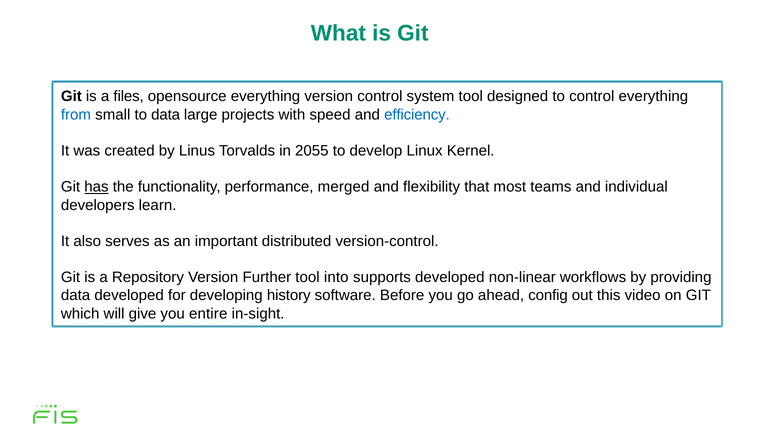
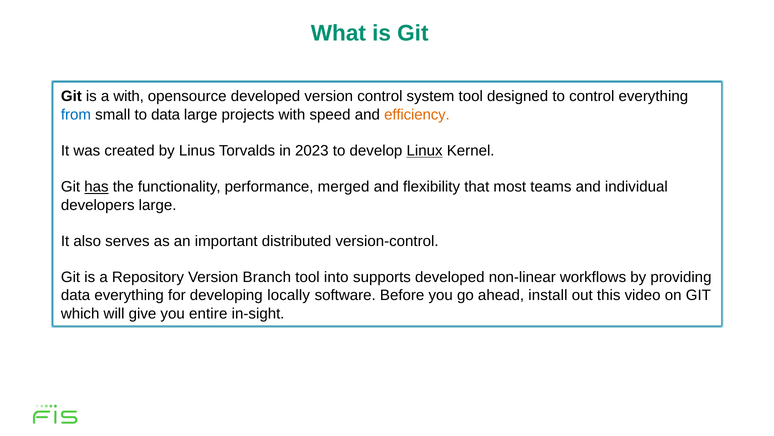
a files: files -> with (129, 96)
opensource everything: everything -> developed (266, 96)
efficiency colour: blue -> orange (417, 114)
2055: 2055 -> 2023 (312, 151)
Linux underline: none -> present (425, 151)
developers learn: learn -> large (158, 205)
Further: Further -> Branch (267, 277)
data developed: developed -> everything (129, 295)
history: history -> locally (289, 295)
config: config -> install (548, 295)
